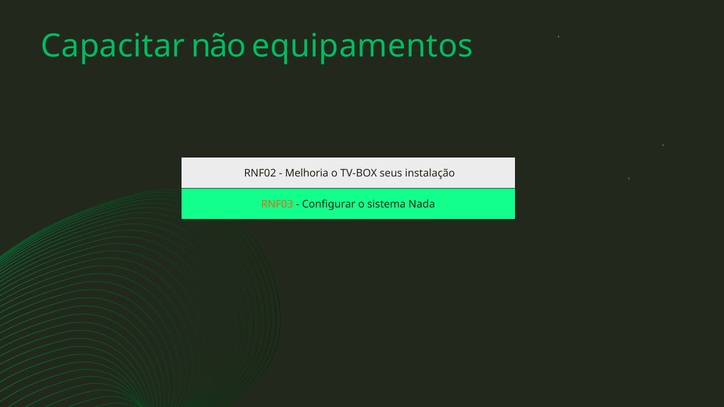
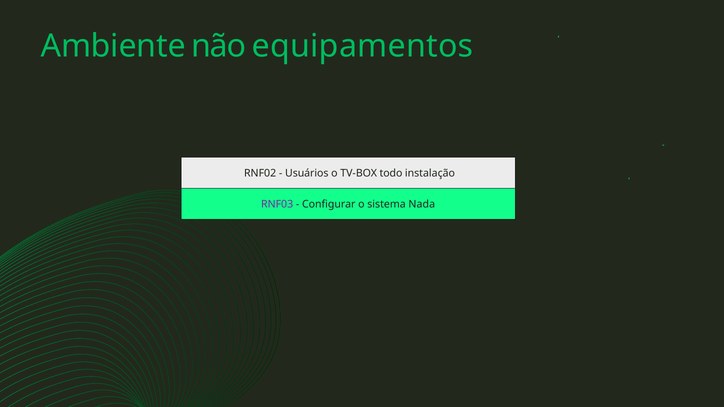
Capacitar: Capacitar -> Ambiente (113, 46)
Melhoria: Melhoria -> Usuários (307, 173)
seus: seus -> todo (391, 173)
RNF03 colour: orange -> purple (277, 205)
